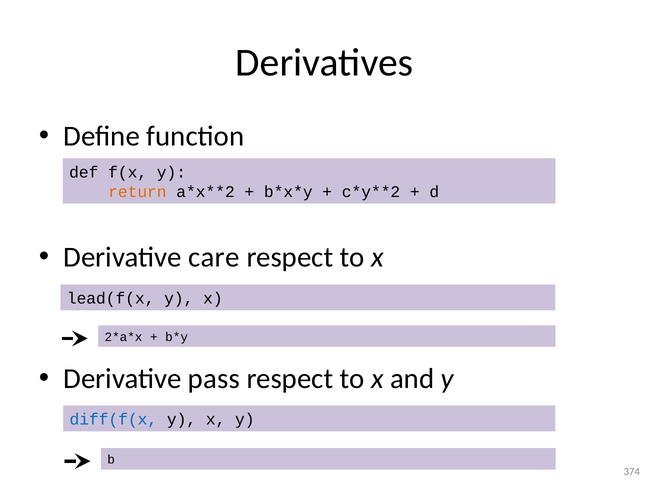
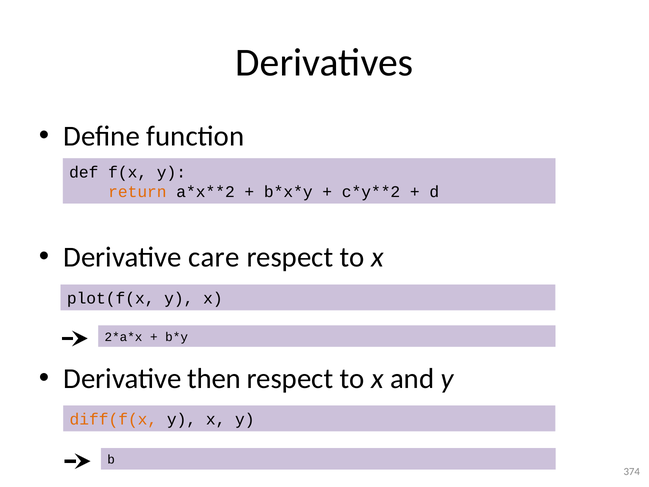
lead(f(x: lead(f(x -> plot(f(x (111, 298)
pass: pass -> then (214, 379)
diff(f(x colour: blue -> orange (113, 419)
